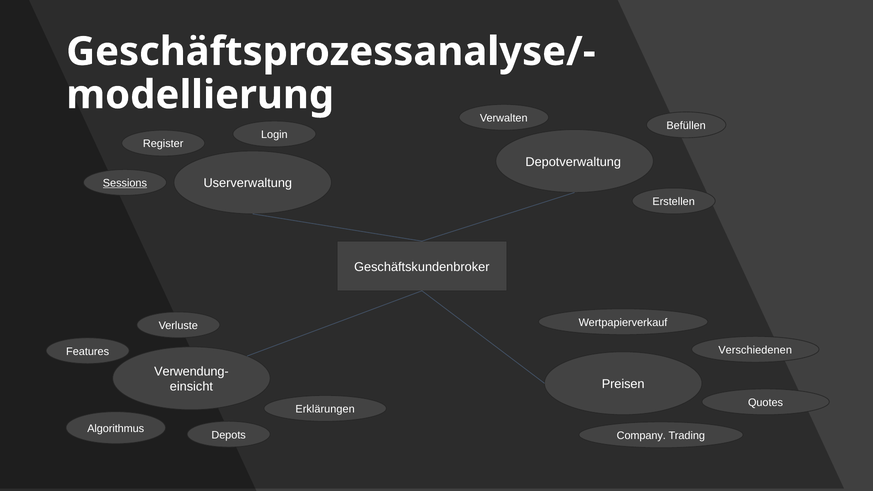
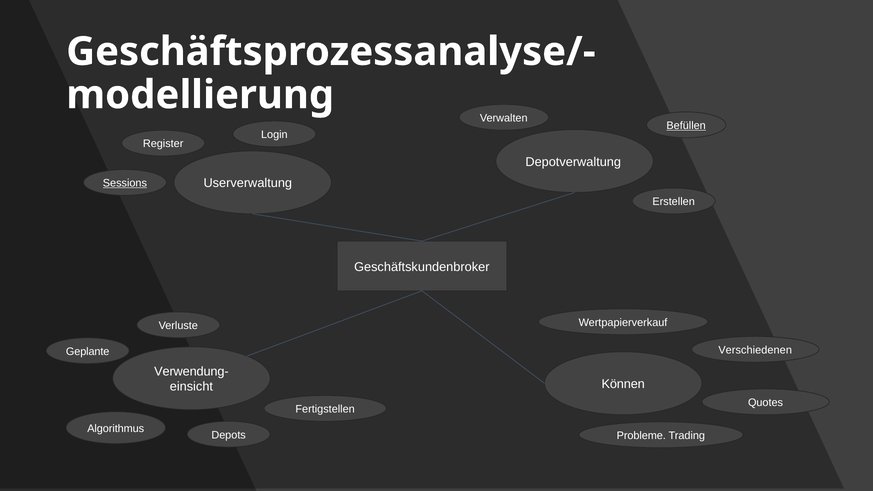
Befüllen underline: none -> present (686, 126)
Features: Features -> Geplante (88, 351)
Preisen: Preisen -> Können (623, 384)
Erklärungen: Erklärungen -> Fertigstellen (325, 409)
Company: Company -> Probleme (641, 436)
